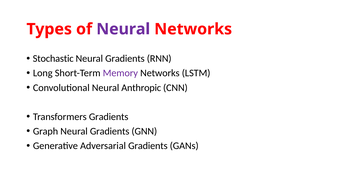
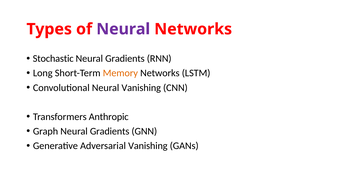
Memory colour: purple -> orange (120, 73)
Neural Anthropic: Anthropic -> Vanishing (141, 88)
Transformers Gradients: Gradients -> Anthropic (109, 117)
Adversarial Gradients: Gradients -> Vanishing (148, 146)
